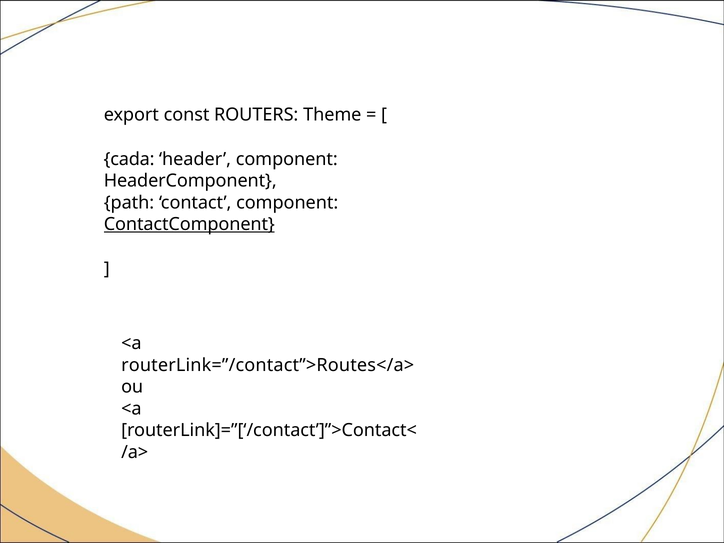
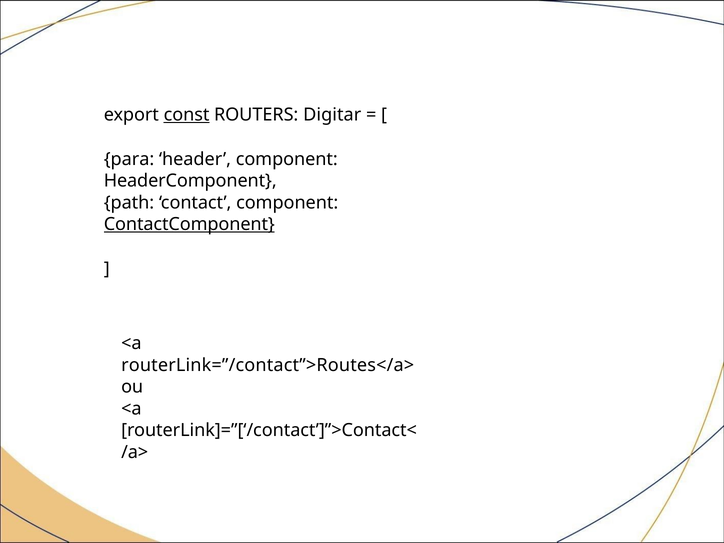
const underline: none -> present (187, 115)
Theme: Theme -> Digitar (332, 115)
cada: cada -> para (129, 159)
